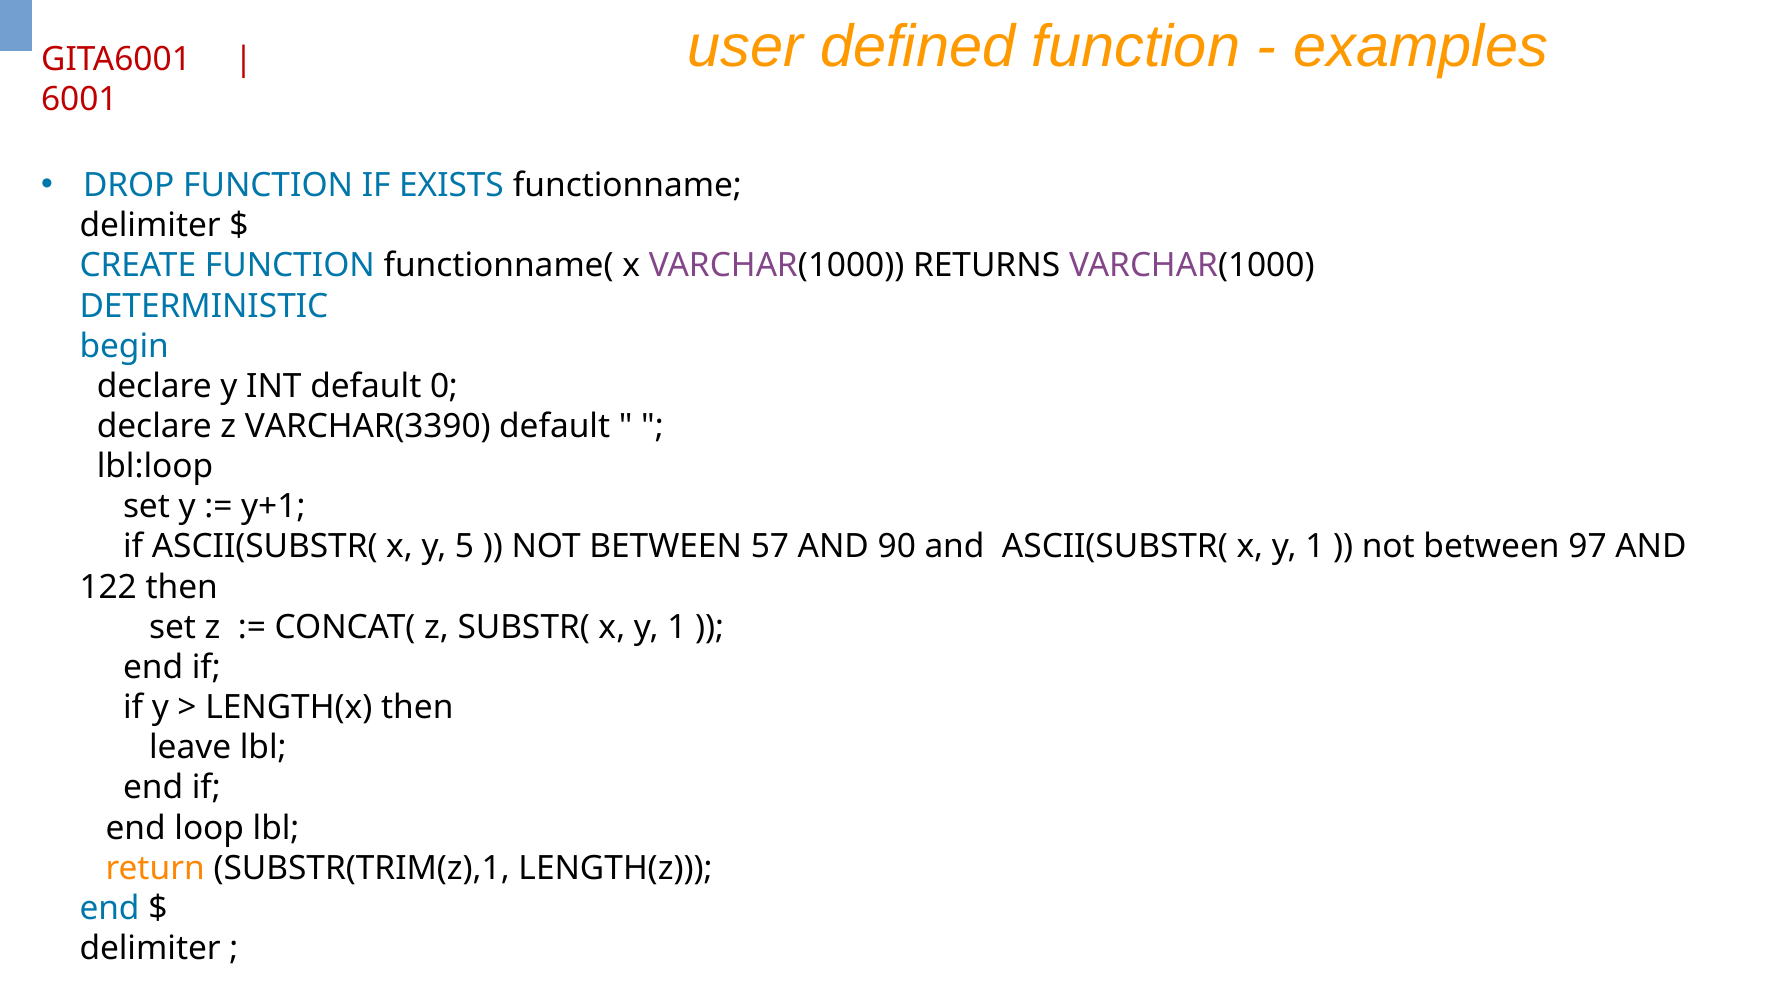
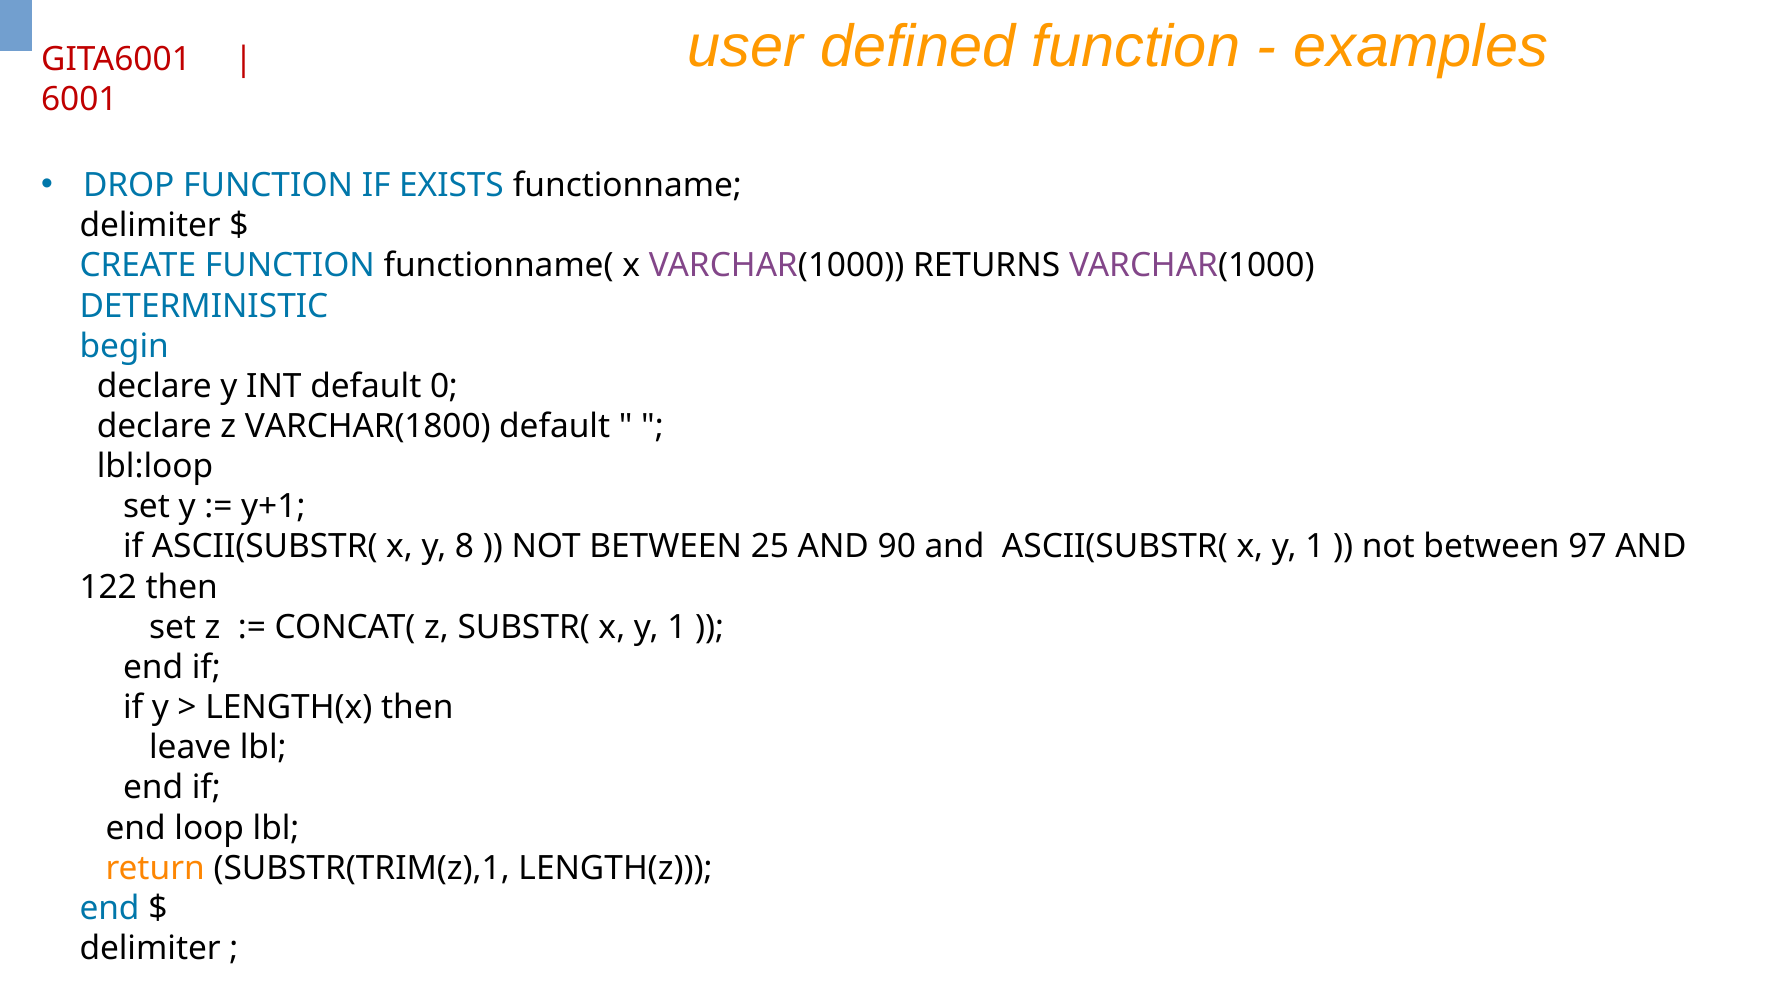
VARCHAR(3390: VARCHAR(3390 -> VARCHAR(1800 (368, 426)
5: 5 -> 8 (464, 547)
57: 57 -> 25 (770, 547)
